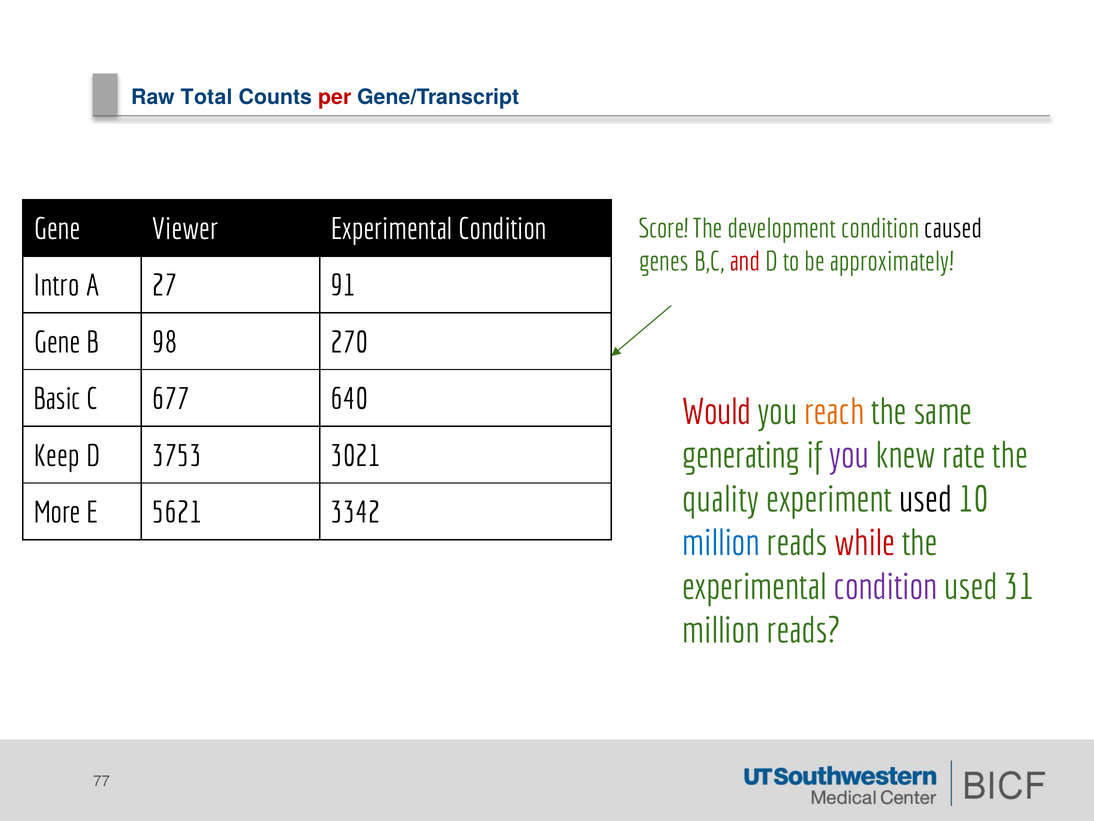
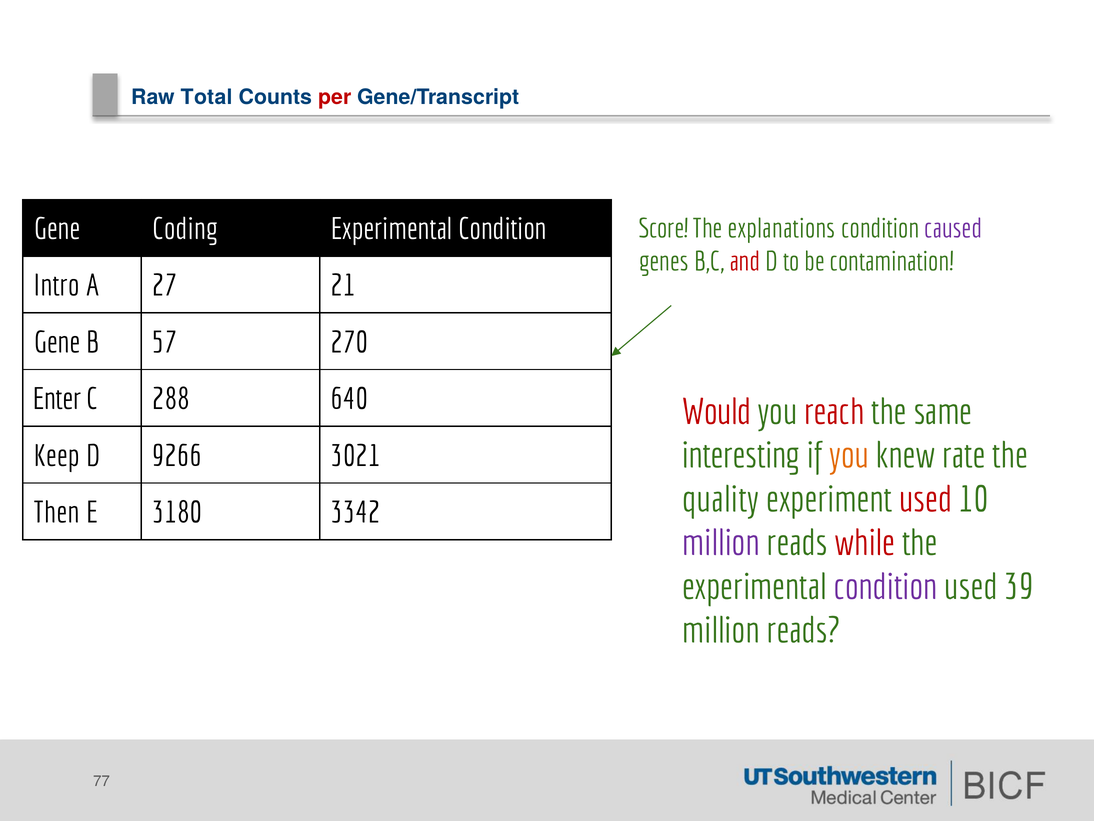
Viewer: Viewer -> Coding (185, 229)
development: development -> explanations (782, 229)
caused colour: black -> purple (953, 229)
approximately: approximately -> contamination (892, 261)
91: 91 -> 21 (343, 286)
98: 98 -> 57 (165, 342)
Basic: Basic -> Enter (57, 399)
677: 677 -> 288 (171, 399)
reach colour: orange -> red (834, 412)
generating: generating -> interesting (741, 455)
you colour: purple -> orange (849, 455)
3753: 3753 -> 9266 (177, 456)
used colour: black -> red (926, 499)
More: More -> Then (57, 512)
5621: 5621 -> 3180 (177, 512)
million colour: blue -> purple (721, 543)
31: 31 -> 39 (1019, 587)
